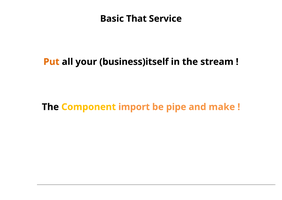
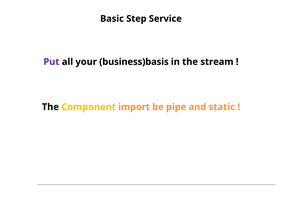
That: That -> Step (136, 19)
Put colour: orange -> purple (51, 62)
business)itself: business)itself -> business)basis (134, 62)
make: make -> static (222, 107)
